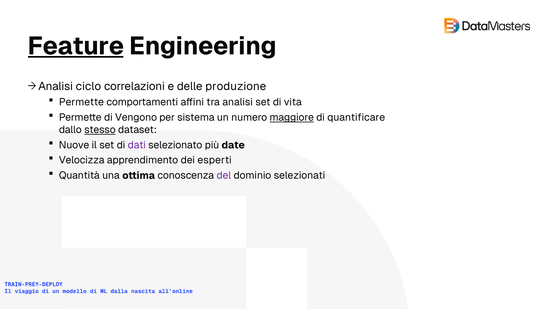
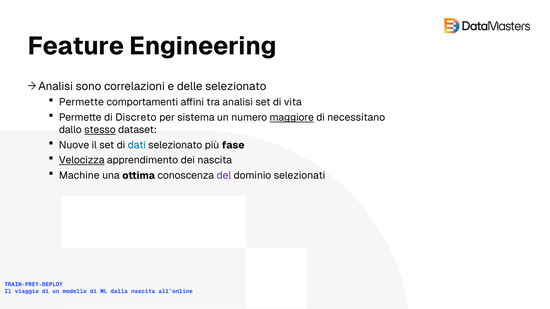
Feature underline: present -> none (76, 46)
ciclo: ciclo -> sono (89, 87)
delle produzione: produzione -> selezionato (236, 87)
Vengono: Vengono -> Discreto (136, 118)
quantificare: quantificare -> necessitano (356, 118)
dati colour: purple -> blue (137, 145)
date: date -> fase (233, 145)
Velocizza underline: none -> present (82, 160)
dei esperti: esperti -> nascita (215, 160)
Quantità: Quantità -> Machine (79, 176)
